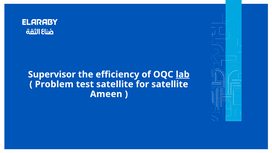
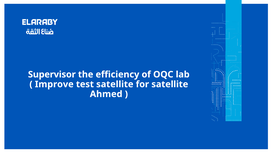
lab underline: present -> none (183, 74)
Problem: Problem -> Improve (54, 84)
Ameen: Ameen -> Ahmed (106, 94)
